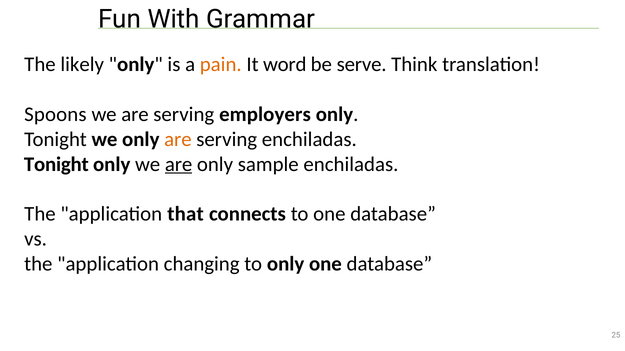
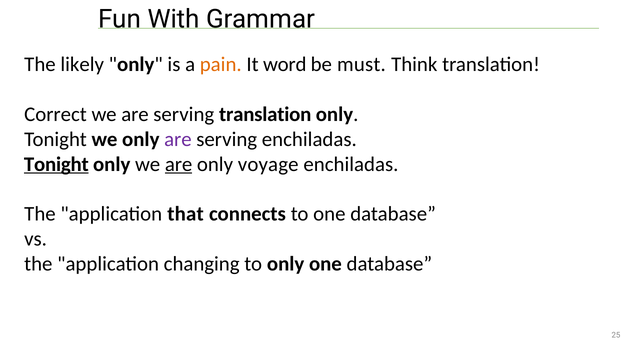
serve: serve -> must (361, 64)
Spoons: Spoons -> Correct (56, 114)
serving employers: employers -> translation (265, 114)
are colour: orange -> purple (178, 139)
Tonight underline: none -> present (56, 164)
sample: sample -> voyage (268, 164)
